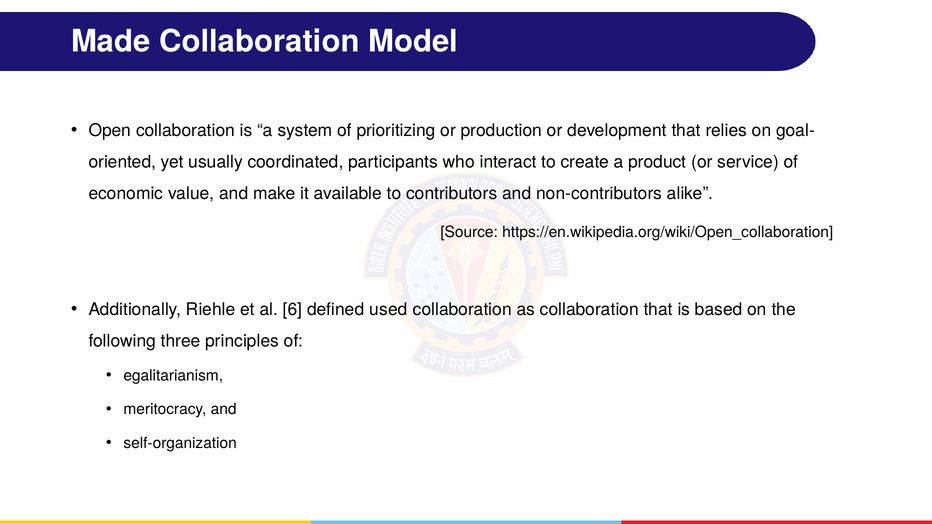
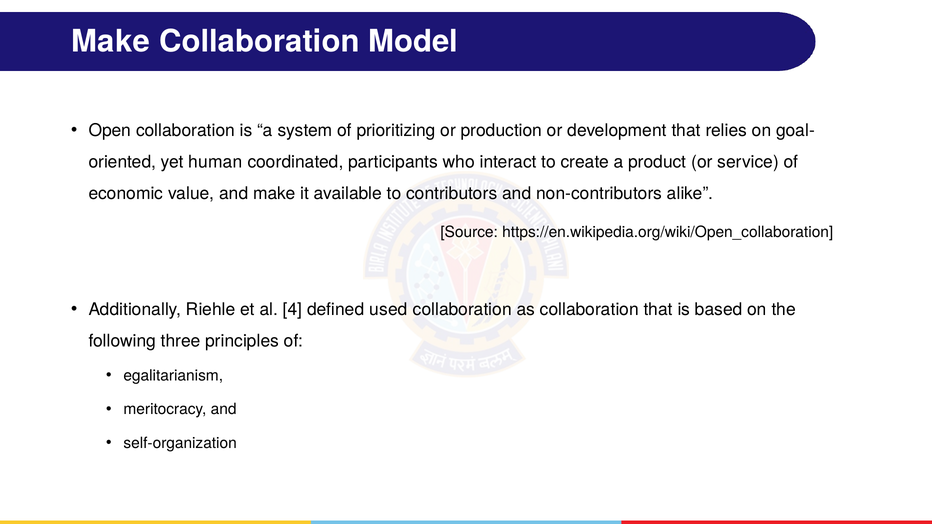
Made: Made -> Make (111, 41)
usually: usually -> human (216, 162)
6: 6 -> 4 (292, 310)
